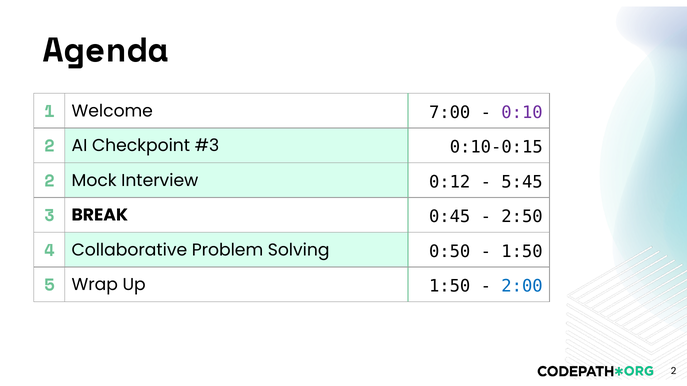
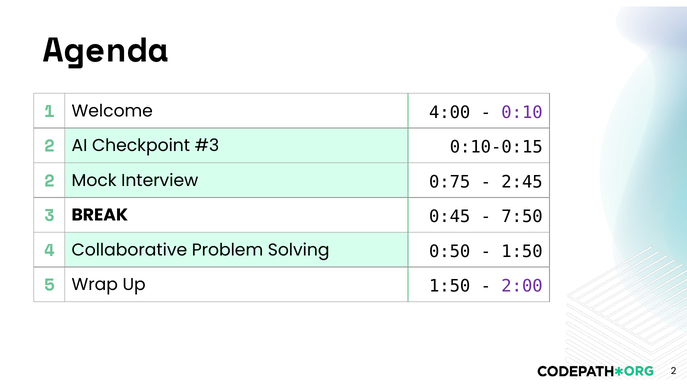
7:00: 7:00 -> 4:00 (450, 113)
0:12: 0:12 -> 0:75 (450, 182)
5:45: 5:45 -> 2:45 (522, 182)
2:50: 2:50 -> 7:50 (522, 217)
2:00 colour: blue -> purple (522, 286)
